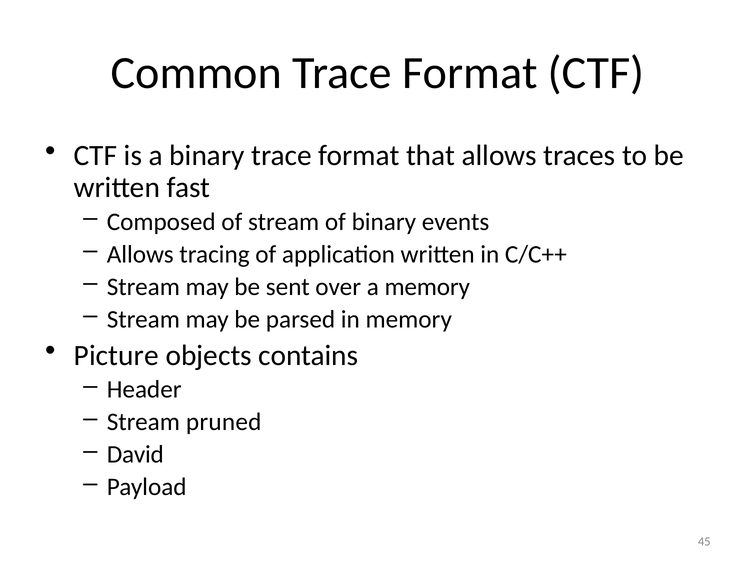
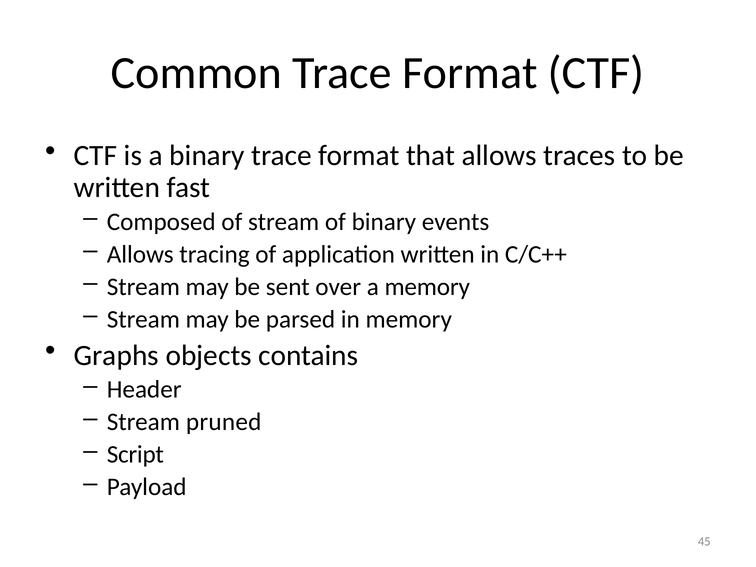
Picture: Picture -> Graphs (116, 355)
David: David -> Script (135, 455)
